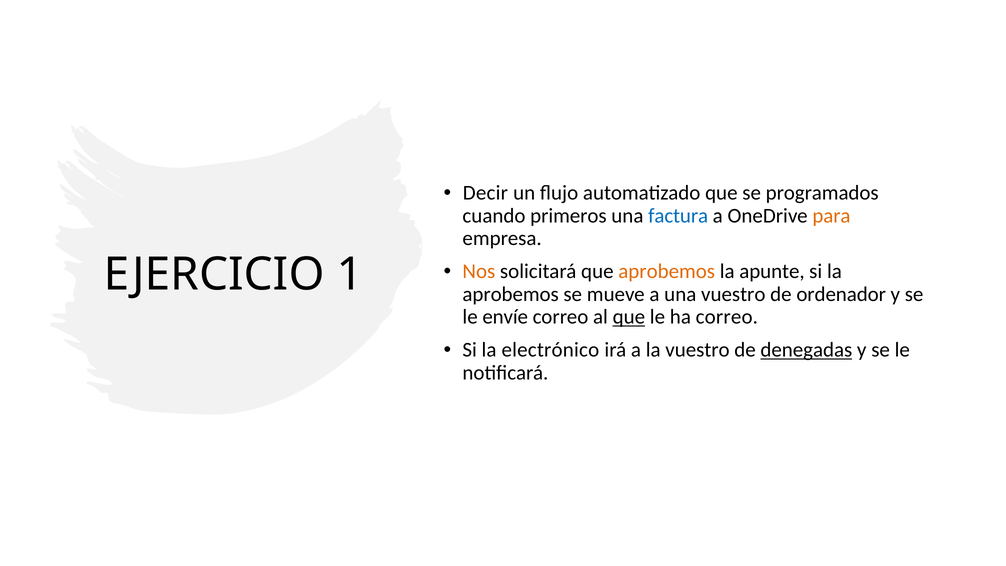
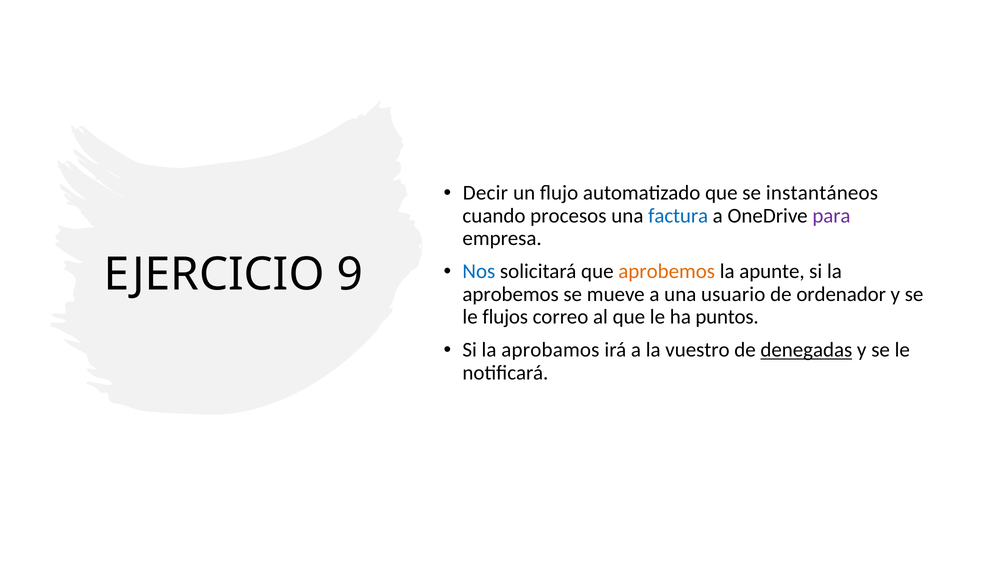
programados: programados -> instantáneos (822, 193)
primeros: primeros -> procesos (568, 216)
para colour: orange -> purple (831, 216)
Nos colour: orange -> blue (479, 271)
1: 1 -> 9 (350, 275)
una vuestro: vuestro -> usuario (733, 294)
envíe: envíe -> flujos (505, 317)
que underline: present -> none (629, 317)
ha correo: correo -> puntos (727, 317)
electrónico: electrónico -> aprobamos (550, 350)
